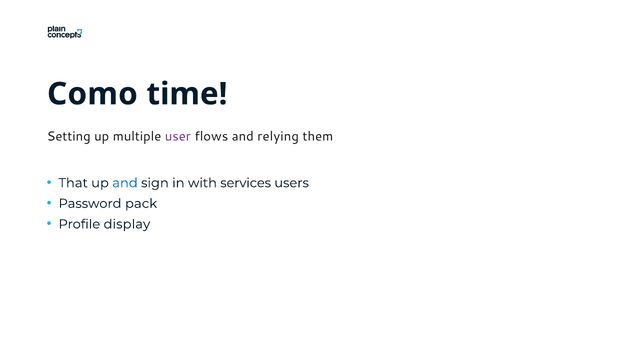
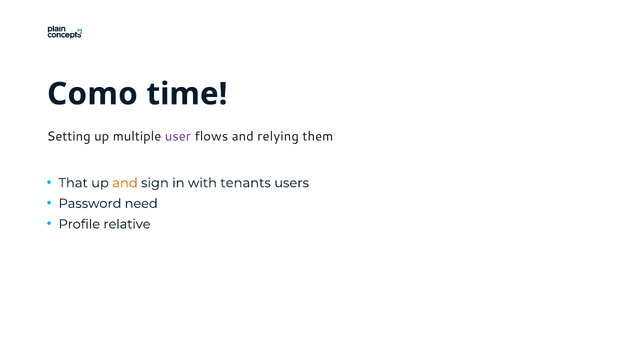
and colour: blue -> orange (125, 183)
services: services -> tenants (246, 183)
pack: pack -> need (141, 204)
display: display -> relative (127, 224)
